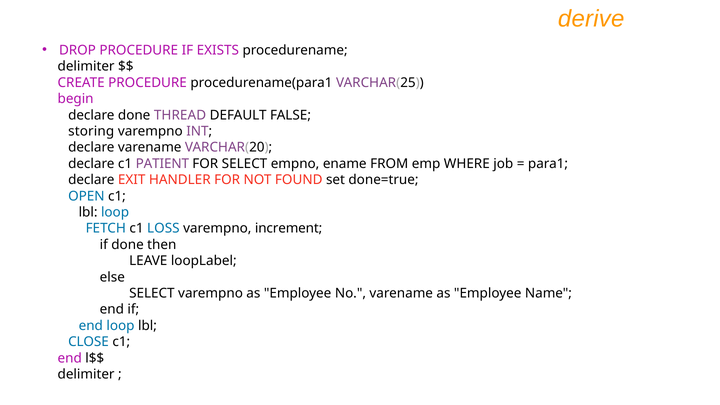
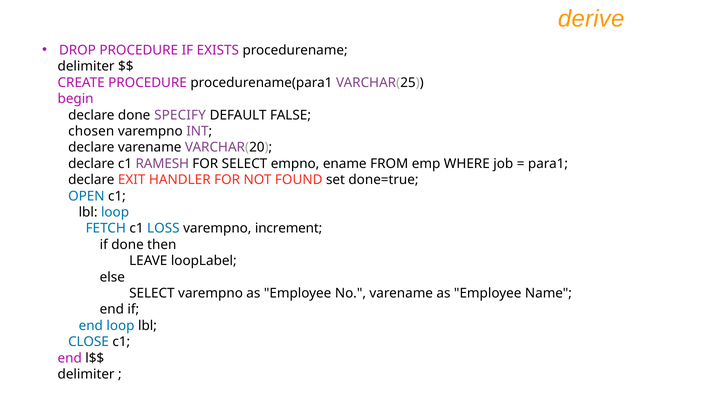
THREAD: THREAD -> SPECIFY (180, 115)
storing: storing -> chosen (91, 131)
PATIENT: PATIENT -> RAMESH (162, 164)
